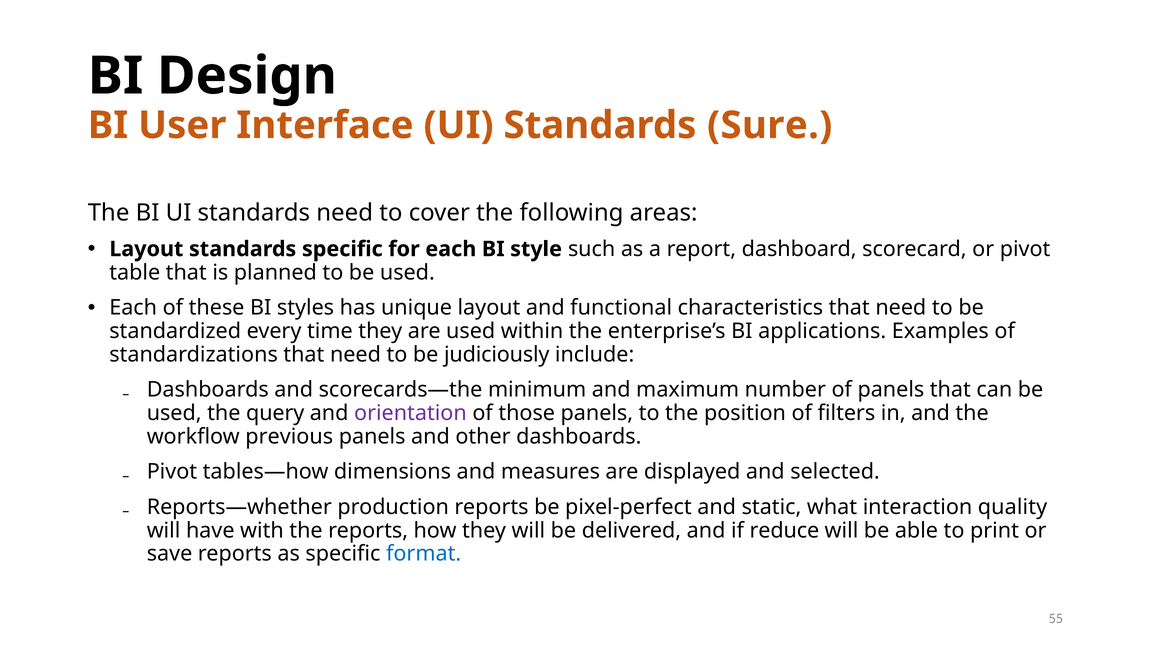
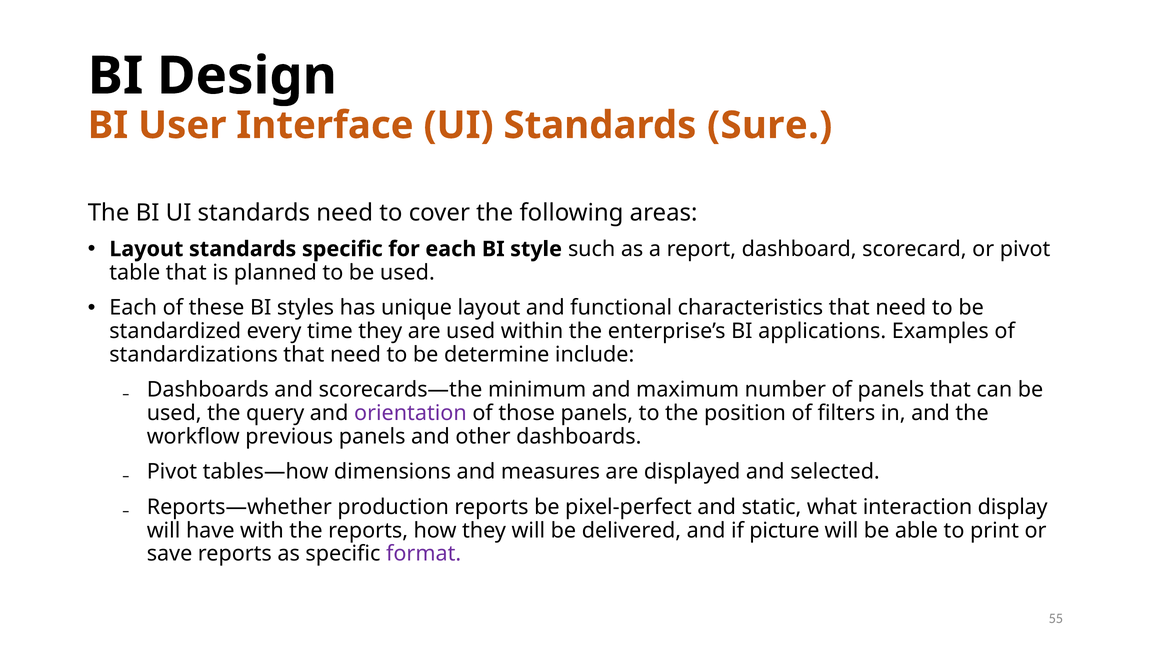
judiciously: judiciously -> determine (497, 354)
quality: quality -> display (1013, 507)
reduce: reduce -> picture (784, 530)
format colour: blue -> purple (424, 553)
